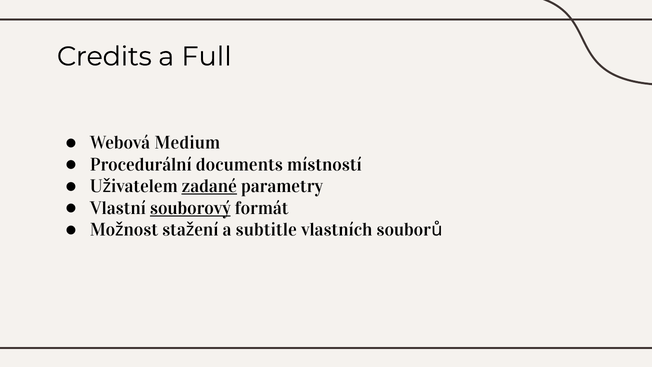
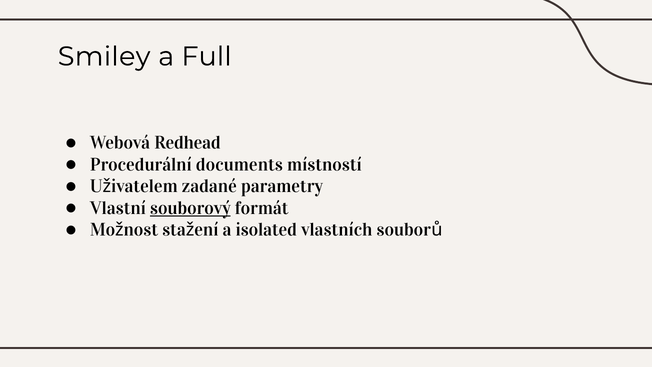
Credits: Credits -> Smiley (104, 56)
Medium: Medium -> Redhead (188, 143)
zadané underline: present -> none (209, 186)
subtitle: subtitle -> isolated (266, 230)
